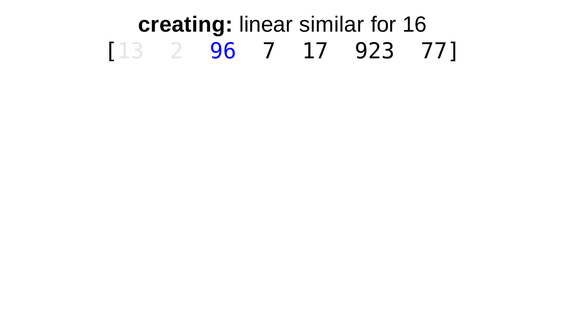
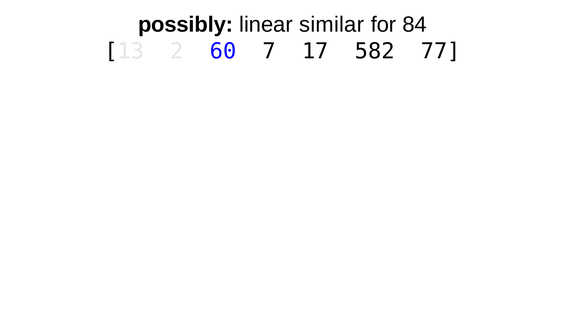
creating: creating -> possibly (186, 25)
16: 16 -> 84 (415, 25)
96: 96 -> 60 (223, 51)
923: 923 -> 582 (375, 51)
